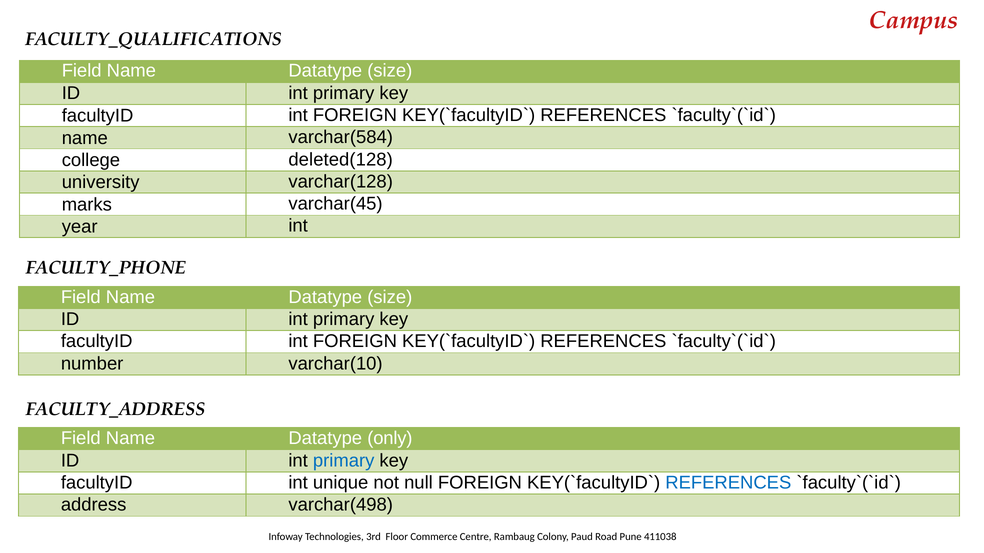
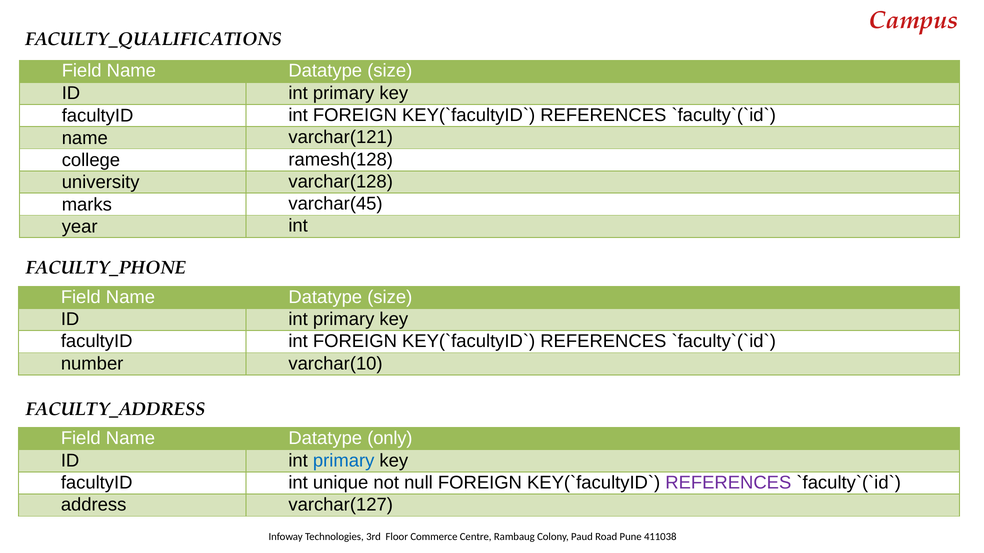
varchar(584: varchar(584 -> varchar(121 (341, 137)
deleted(128: deleted(128 -> ramesh(128 (341, 160)
REFERENCES colour: blue -> purple (728, 483)
varchar(498: varchar(498 -> varchar(127 (341, 505)
